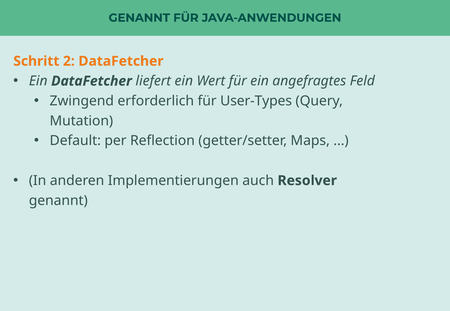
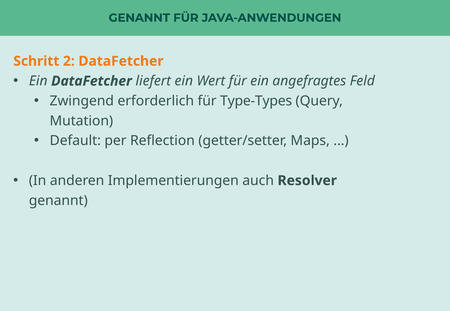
User-Types: User-Types -> Type-Types (256, 101)
